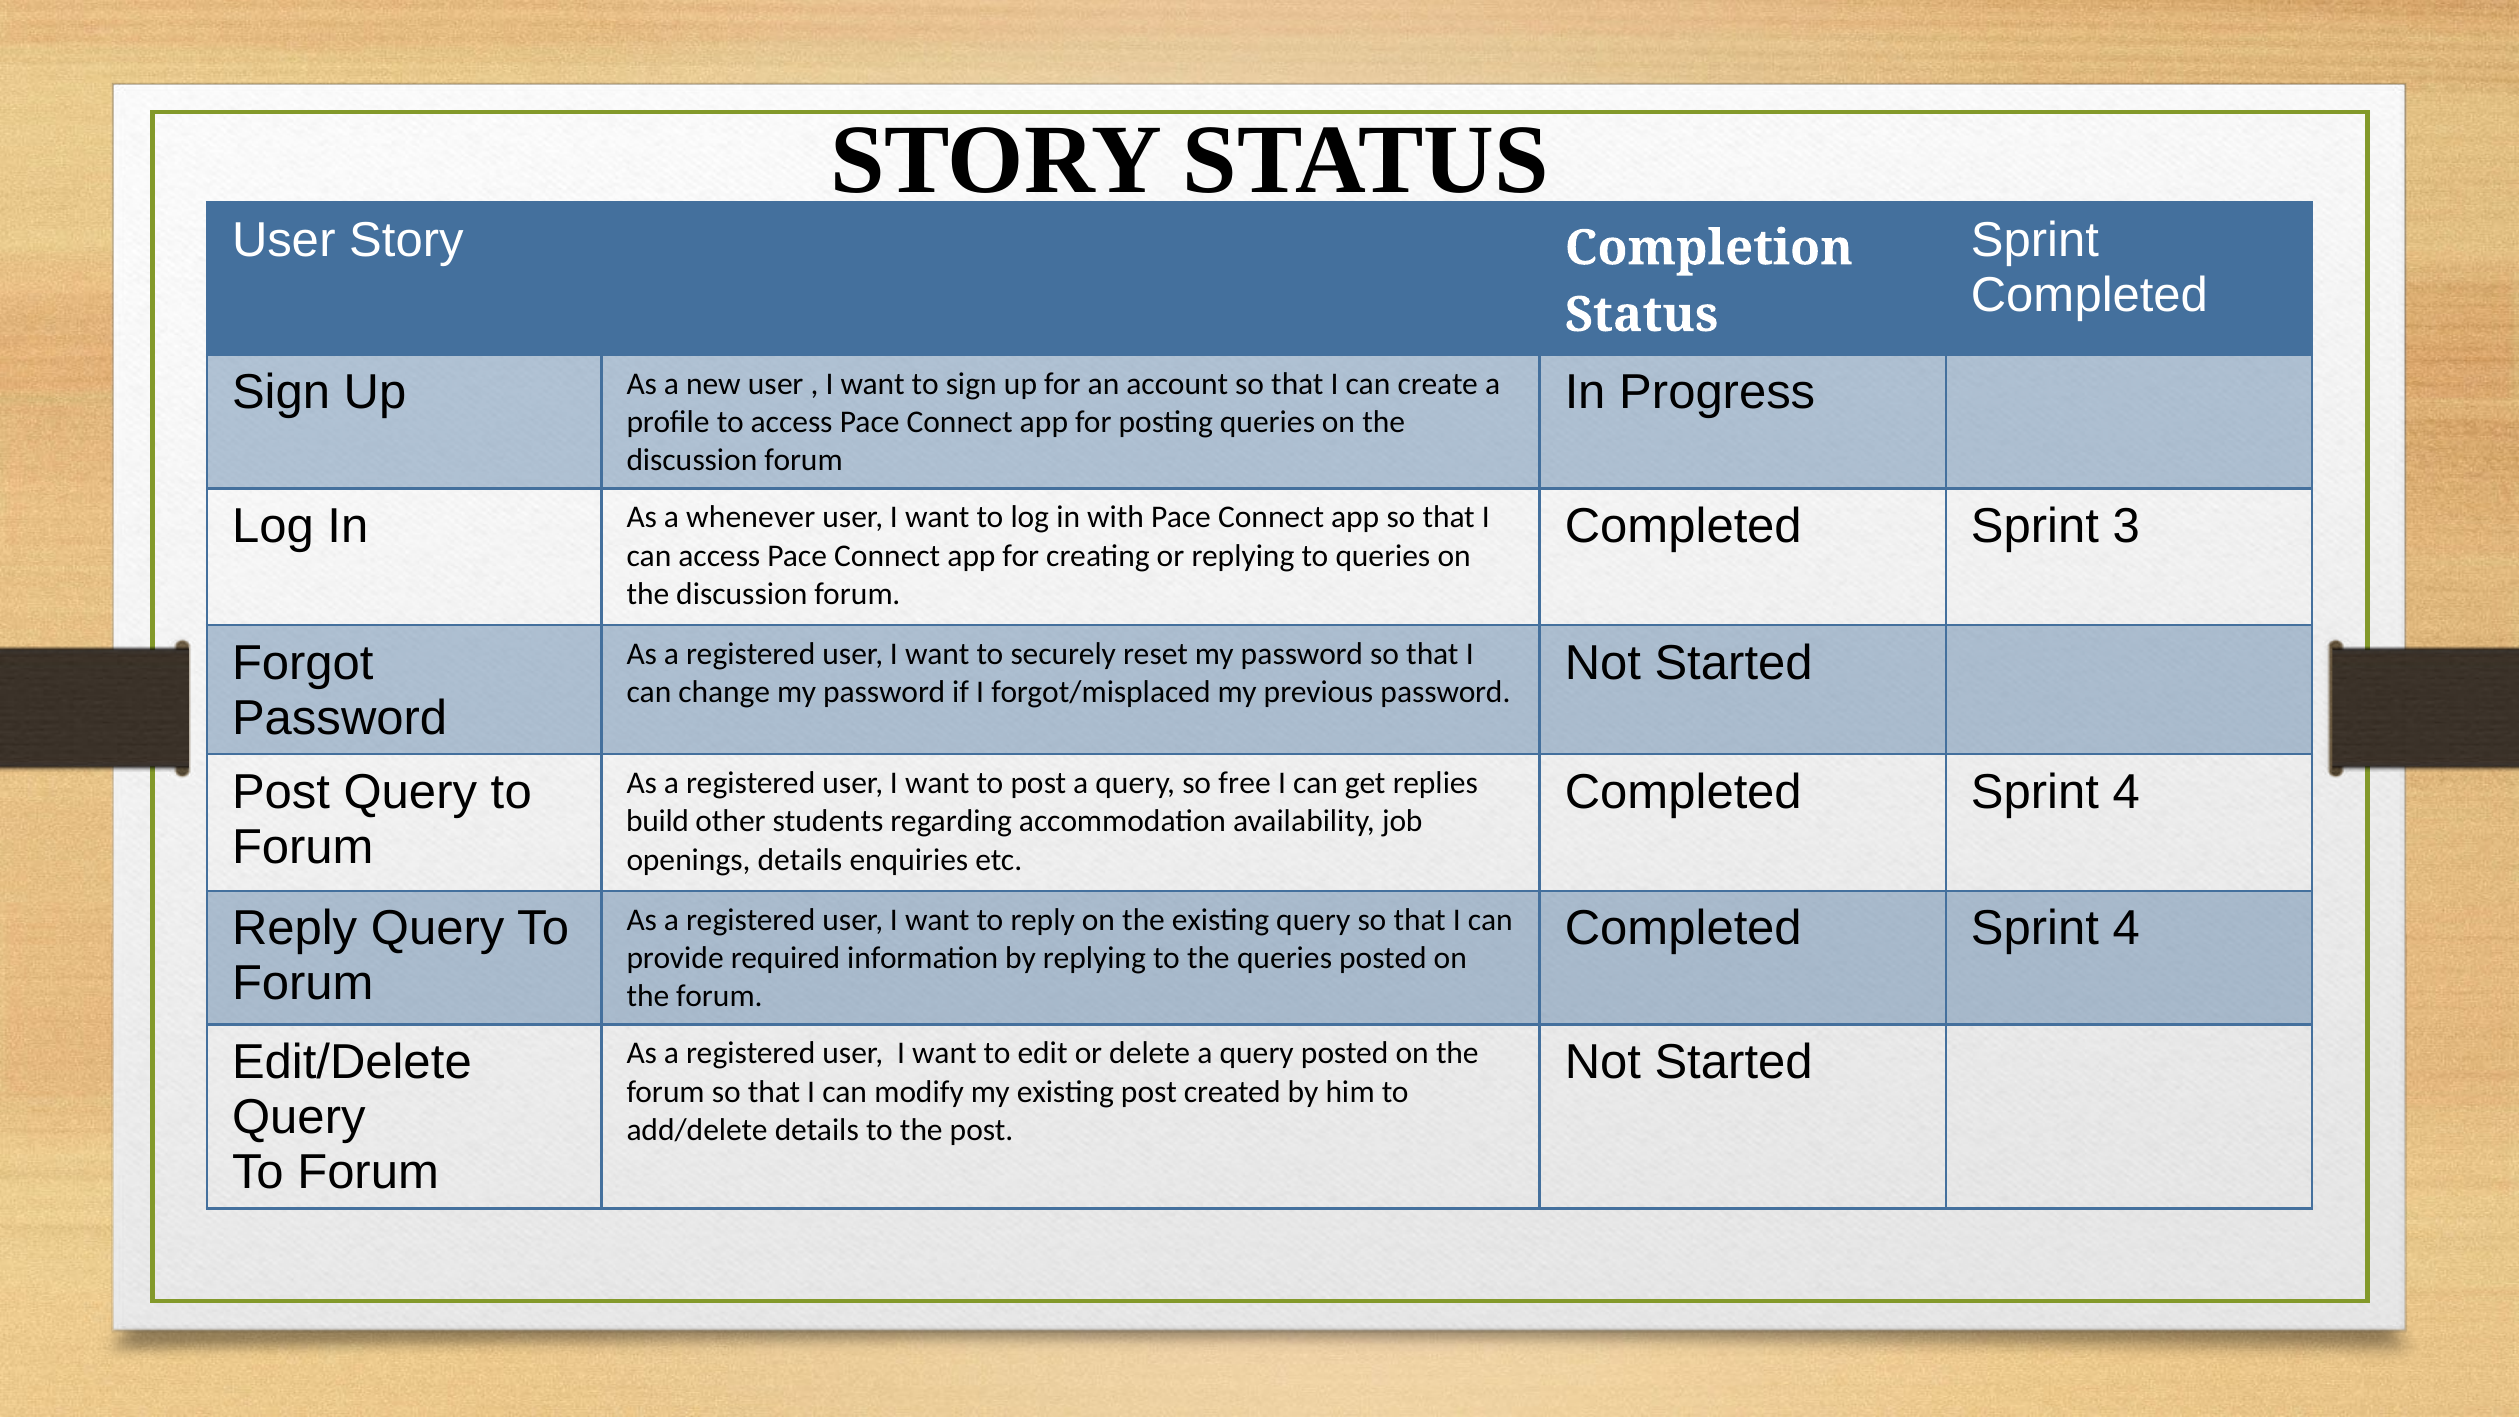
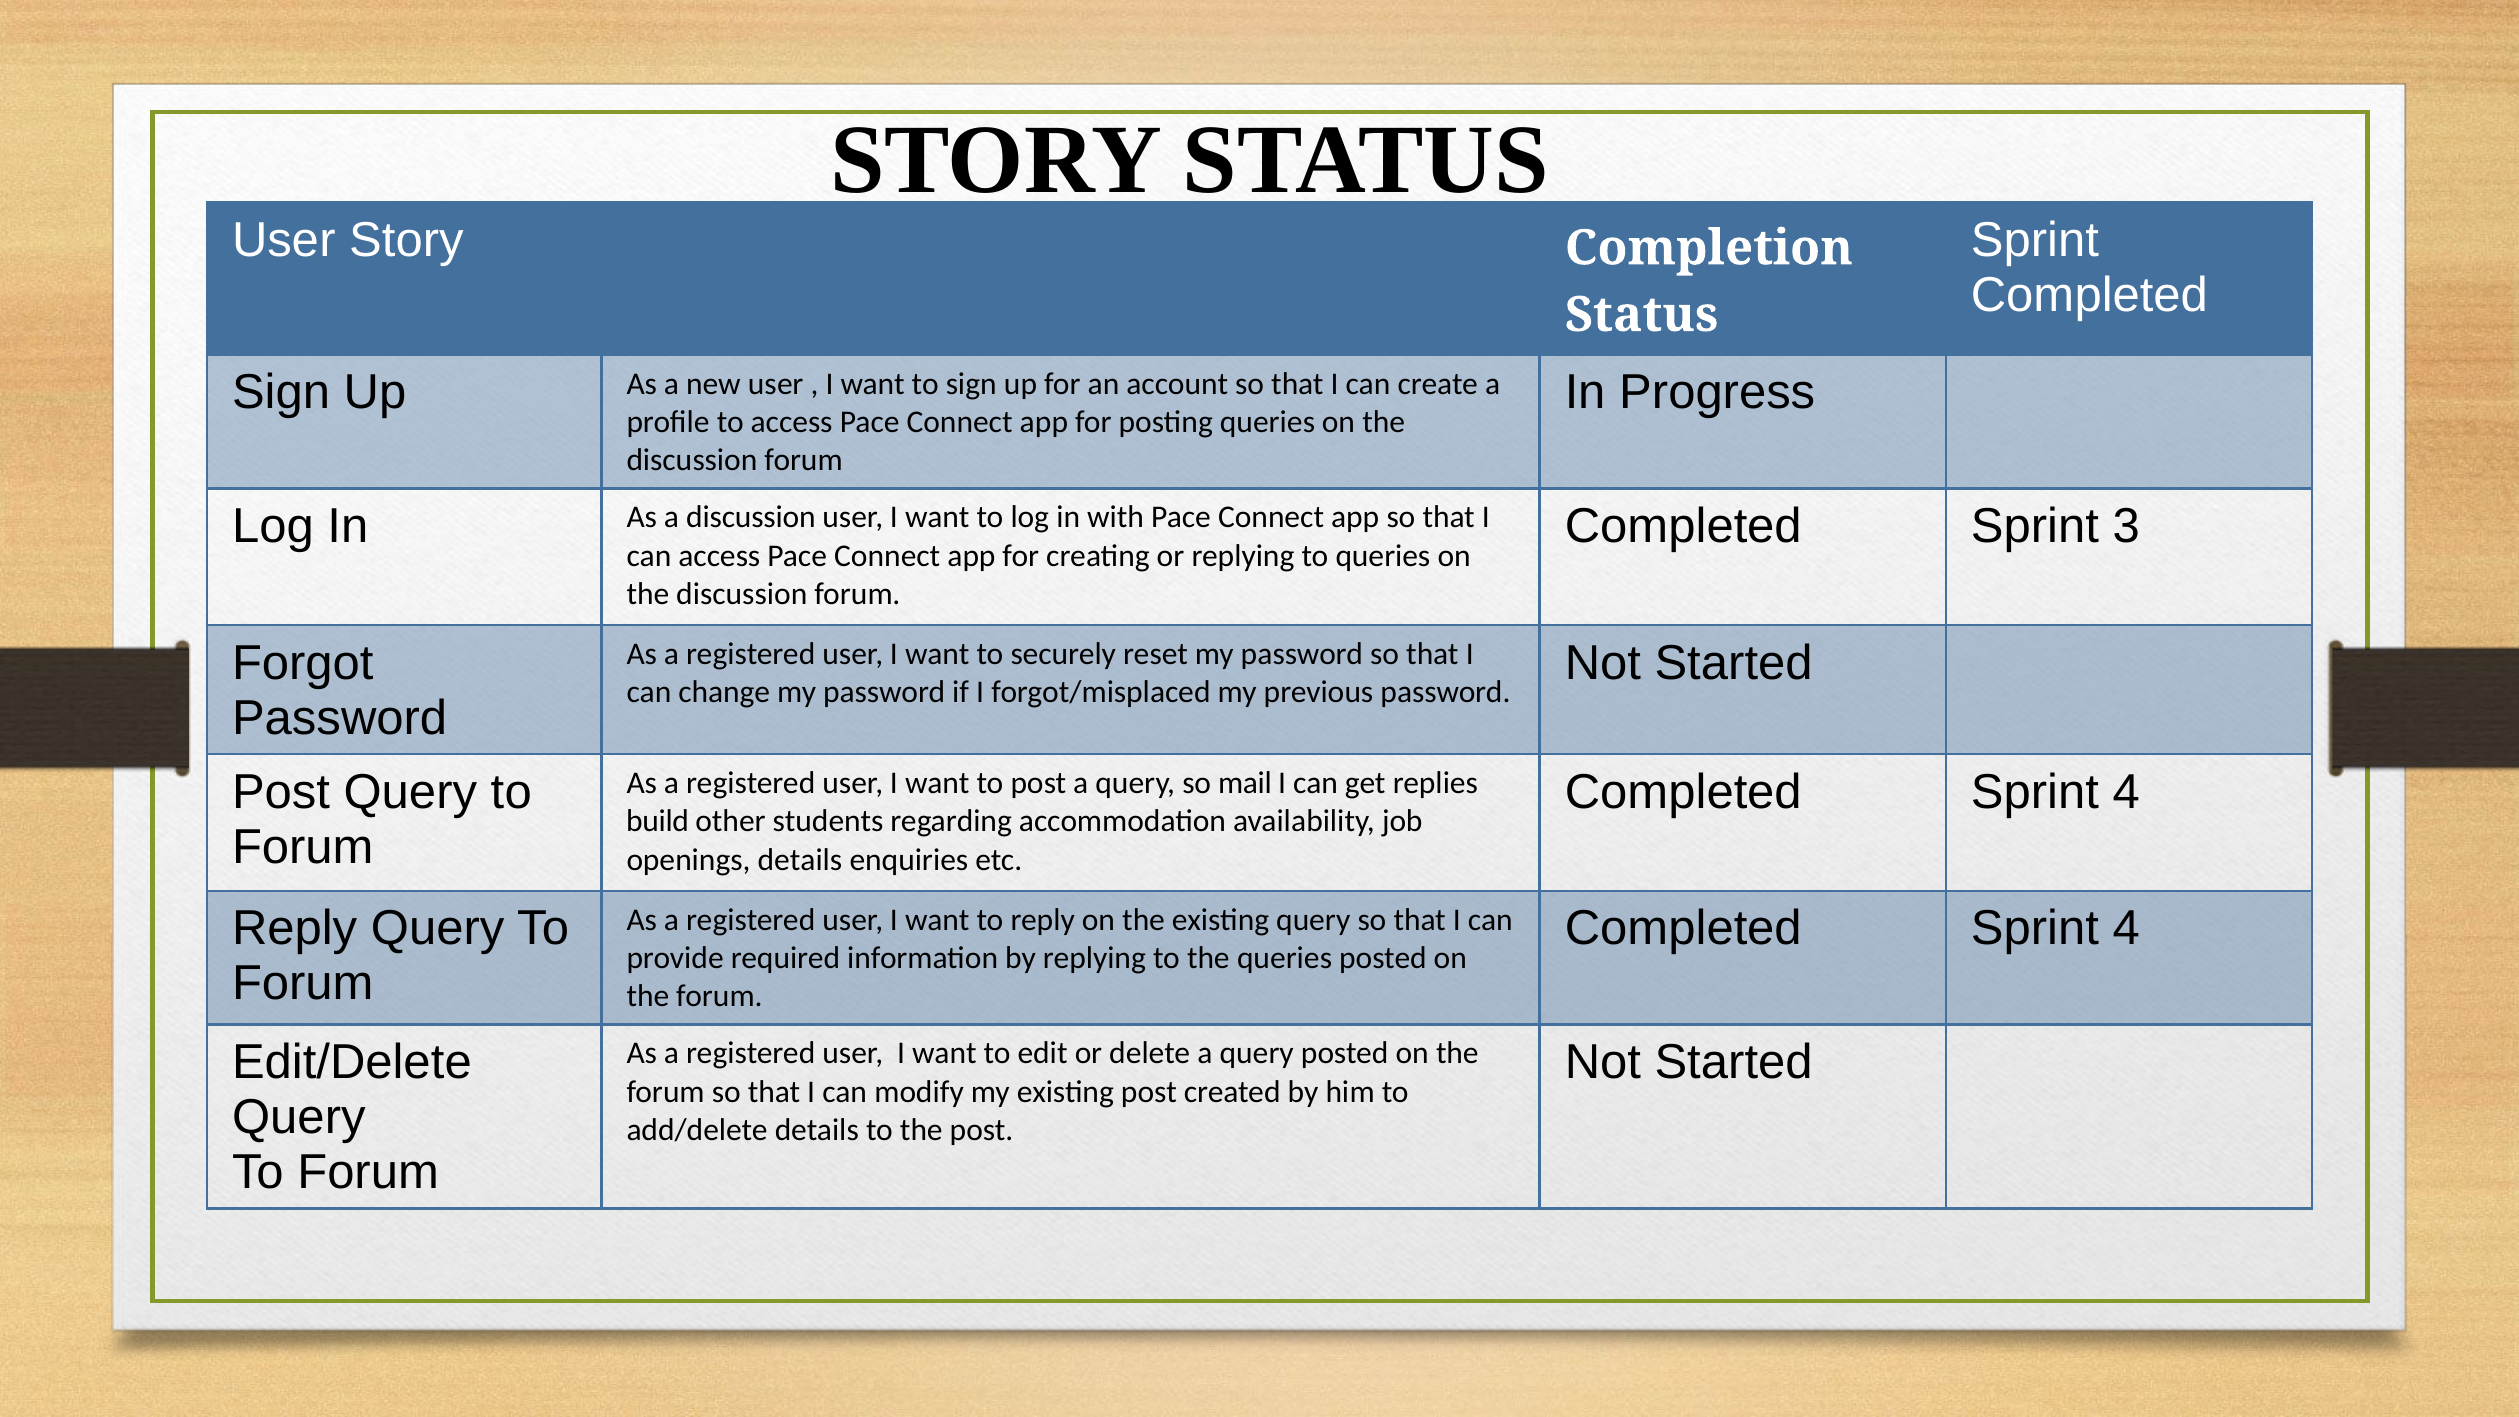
a whenever: whenever -> discussion (751, 517)
free: free -> mail (1245, 783)
